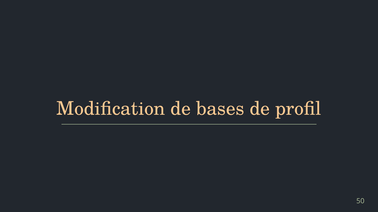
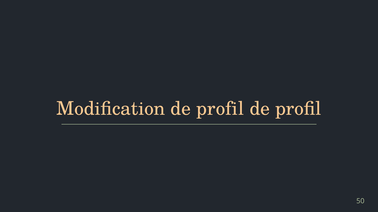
Modification de bases: bases -> profil (220, 109)
